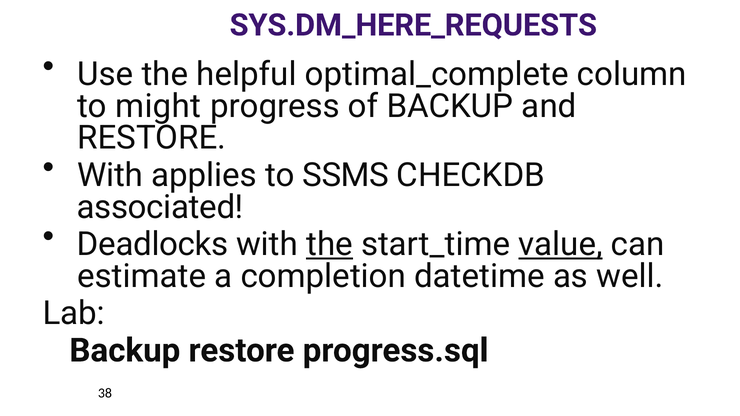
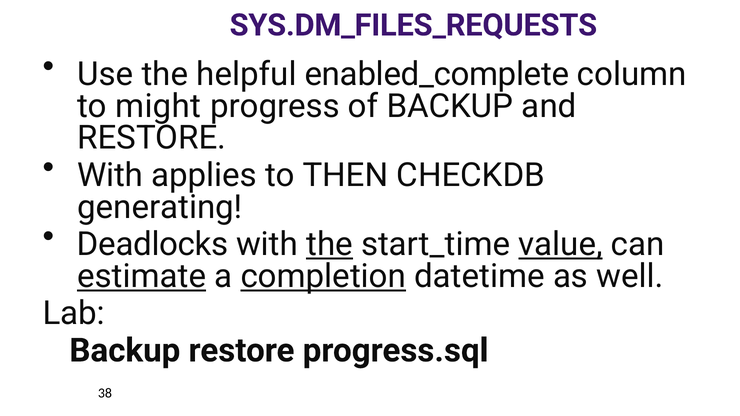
SYS.DM_HERE_REQUESTS: SYS.DM_HERE_REQUESTS -> SYS.DM_FILES_REQUESTS (413, 25)
optimal_complete: optimal_complete -> enabled_complete (437, 75)
SSMS: SSMS -> THEN (346, 175)
associated: associated -> generating (160, 207)
estimate underline: none -> present (142, 276)
completion underline: none -> present (323, 276)
